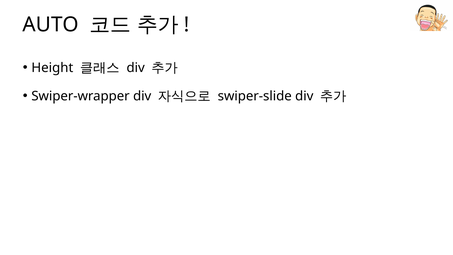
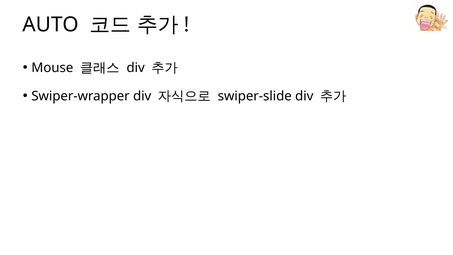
Height: Height -> Mouse (52, 68)
